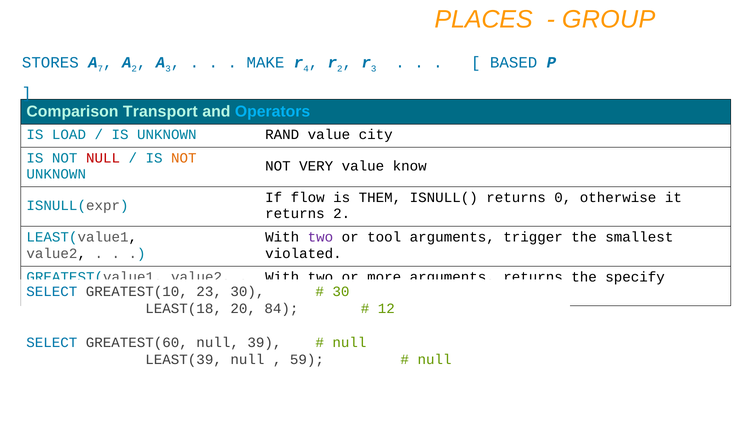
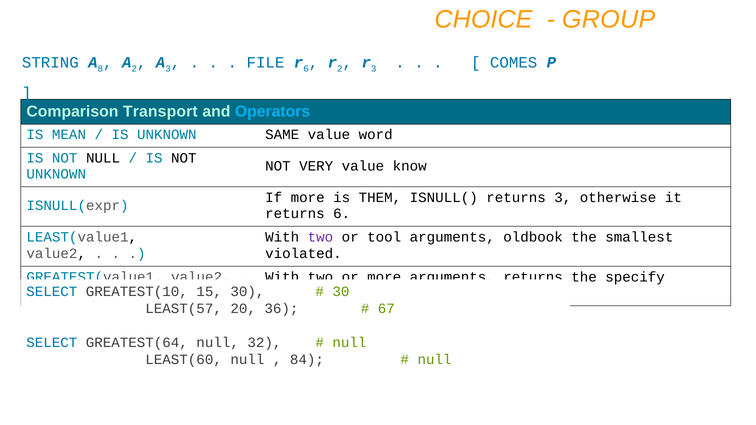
PLACES: PLACES -> CHOICE (483, 20)
STORES: STORES -> STRING (50, 62)
7: 7 -> 8 (100, 69)
MAKE: MAKE -> FILE (265, 62)
4: 4 -> 6 (306, 69)
BASED: BASED -> COMES (514, 62)
LOAD: LOAD -> MEAN (69, 135)
RAND: RAND -> SAME (282, 135)
city: city -> word (376, 135)
NULL colour: red -> black (103, 158)
NOT colour: orange -> black (184, 158)
If flow: flow -> more (308, 198)
returns 0: 0 -> 3 (563, 198)
returns 2: 2 -> 6 (342, 214)
trigger: trigger -> oldbook (533, 237)
23: 23 -> 15 (209, 292)
LEAST(18: LEAST(18 -> LEAST(57 (184, 309)
84: 84 -> 36 (281, 309)
12: 12 -> 67 (386, 309)
GREATEST(60: GREATEST(60 -> GREATEST(64 (137, 343)
39: 39 -> 32 (264, 343)
LEAST(39: LEAST(39 -> LEAST(60 (184, 360)
59: 59 -> 84 (307, 360)
